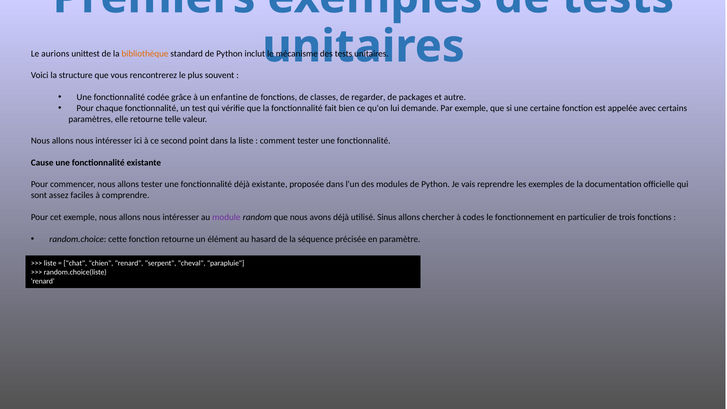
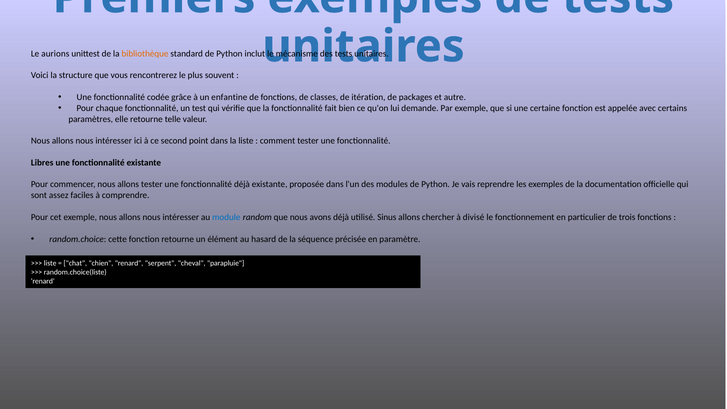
regarder: regarder -> itération (368, 97)
Cause: Cause -> Libres (42, 163)
module colour: purple -> blue (226, 217)
codes: codes -> divisé (474, 217)
